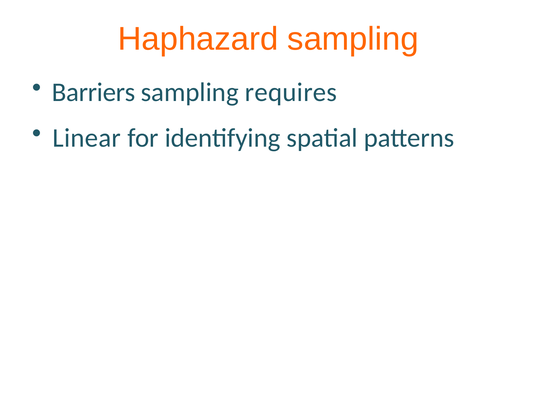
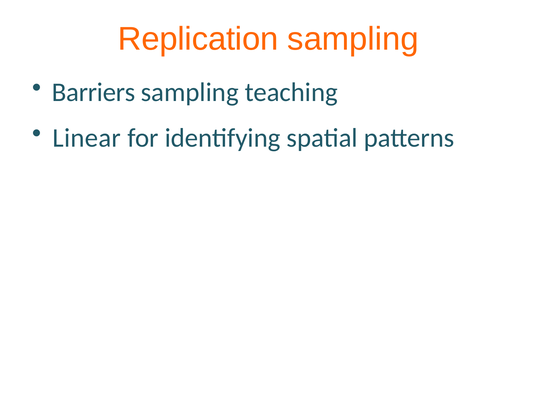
Haphazard: Haphazard -> Replication (198, 39)
requires: requires -> teaching (291, 92)
